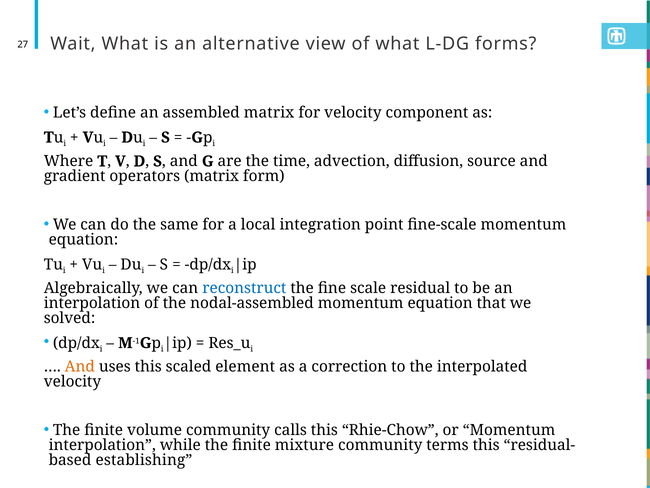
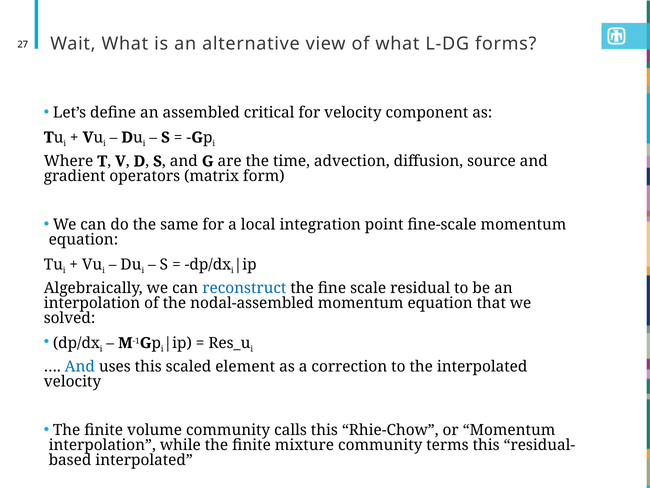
assembled matrix: matrix -> critical (269, 113)
And colour: orange -> blue (80, 366)
establishing: establishing -> interpolated (144, 460)
